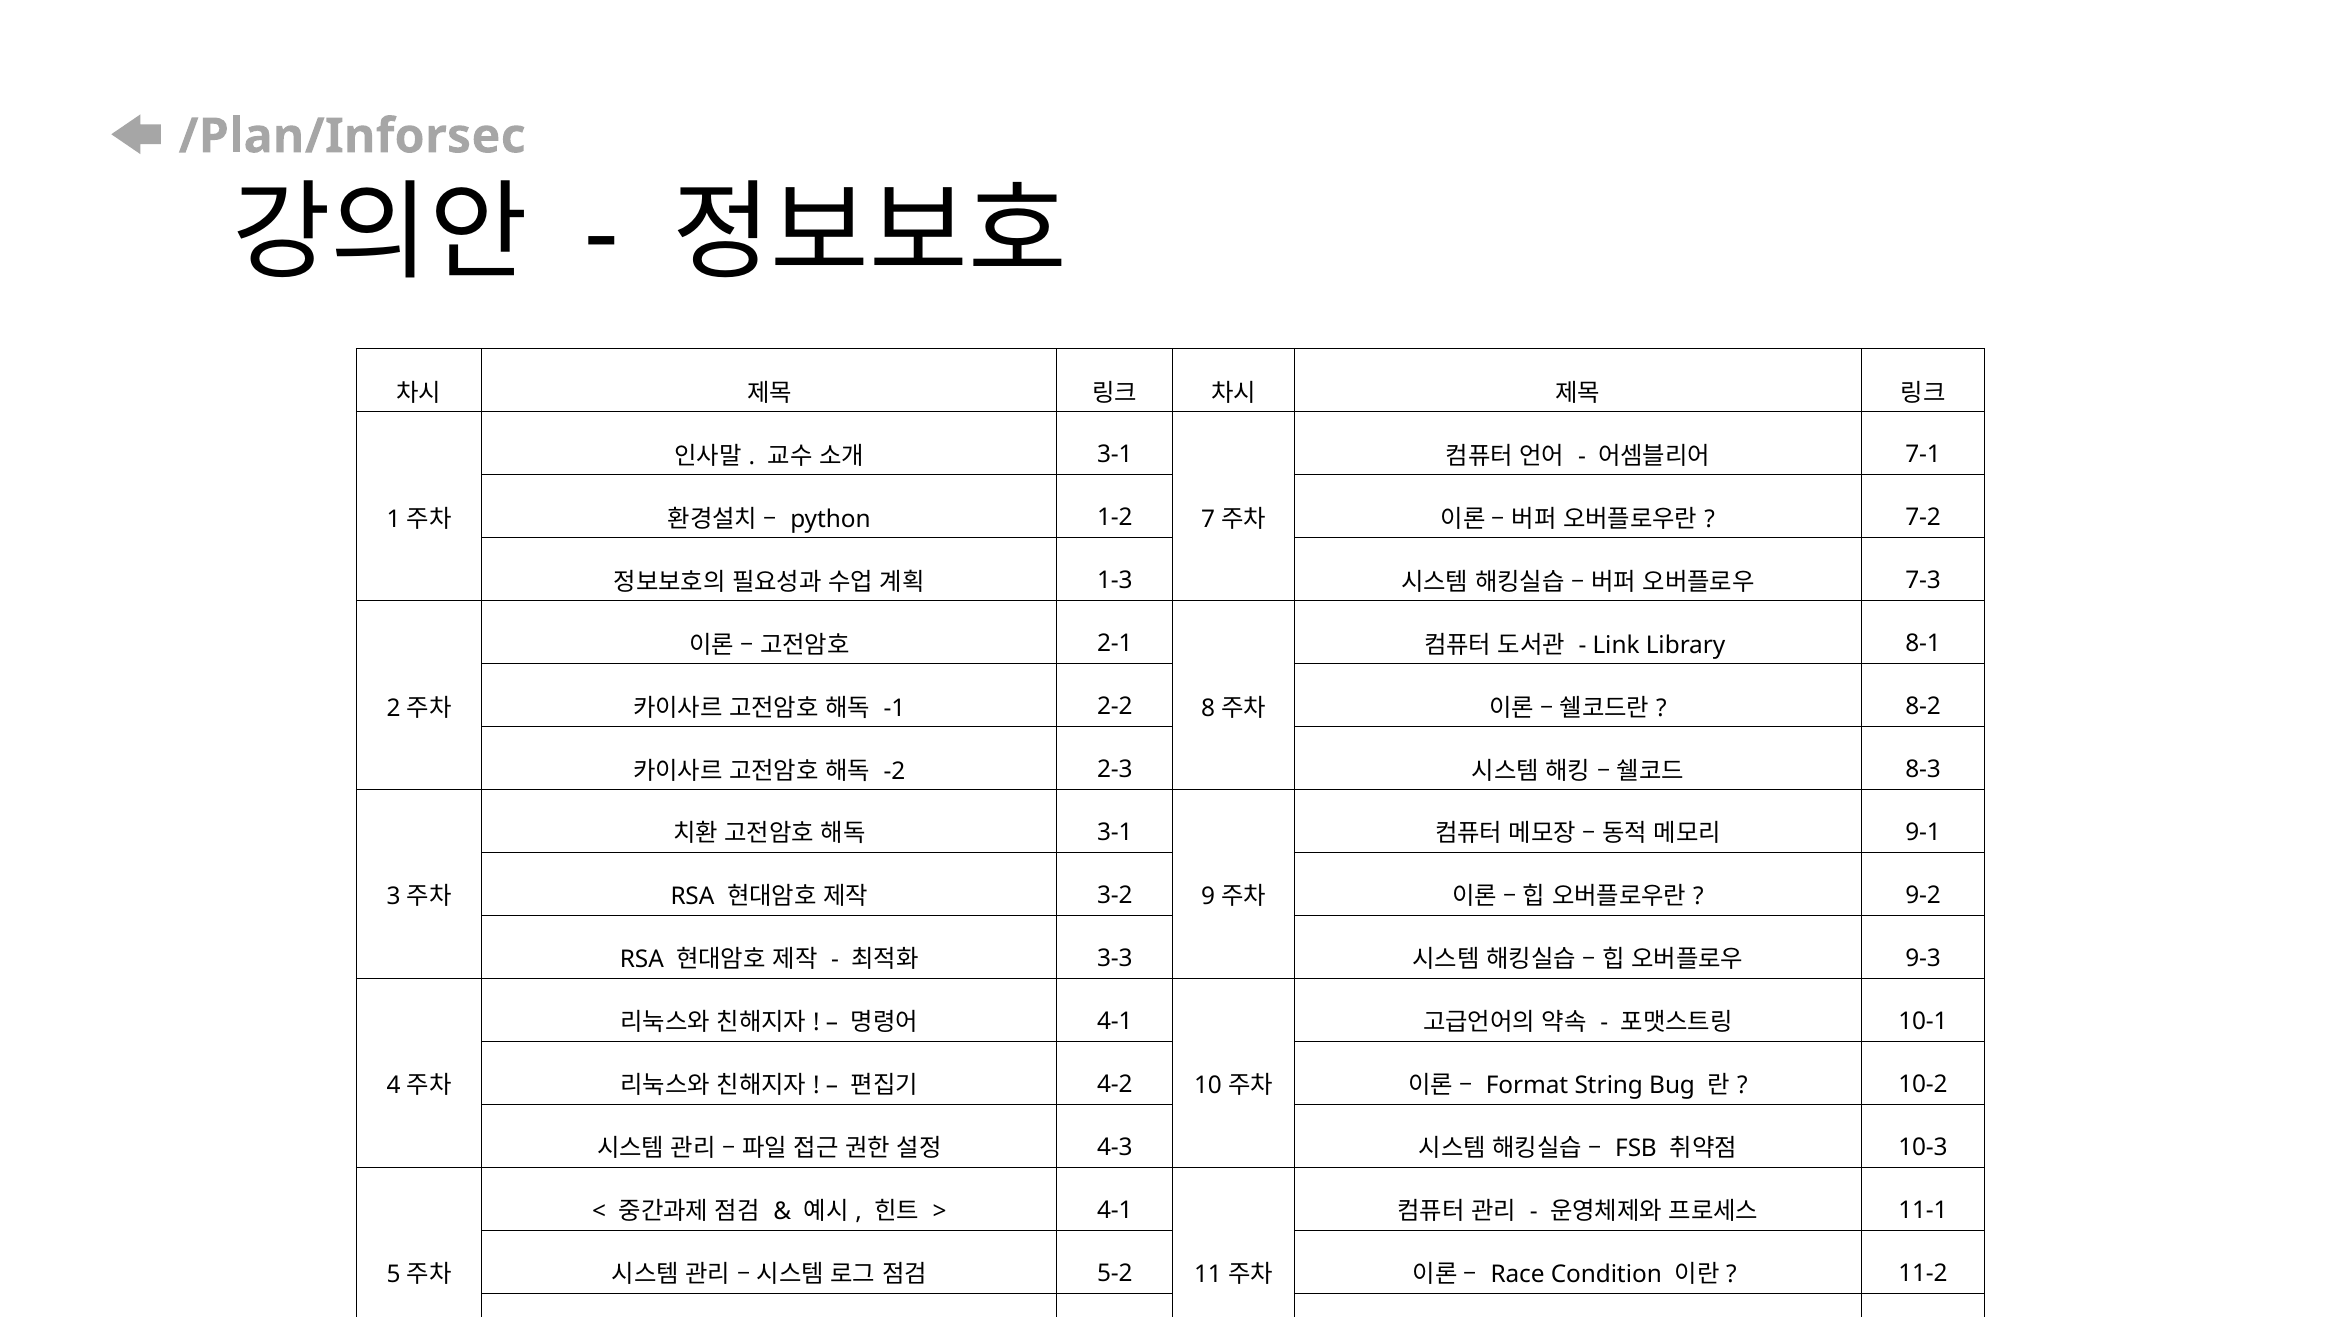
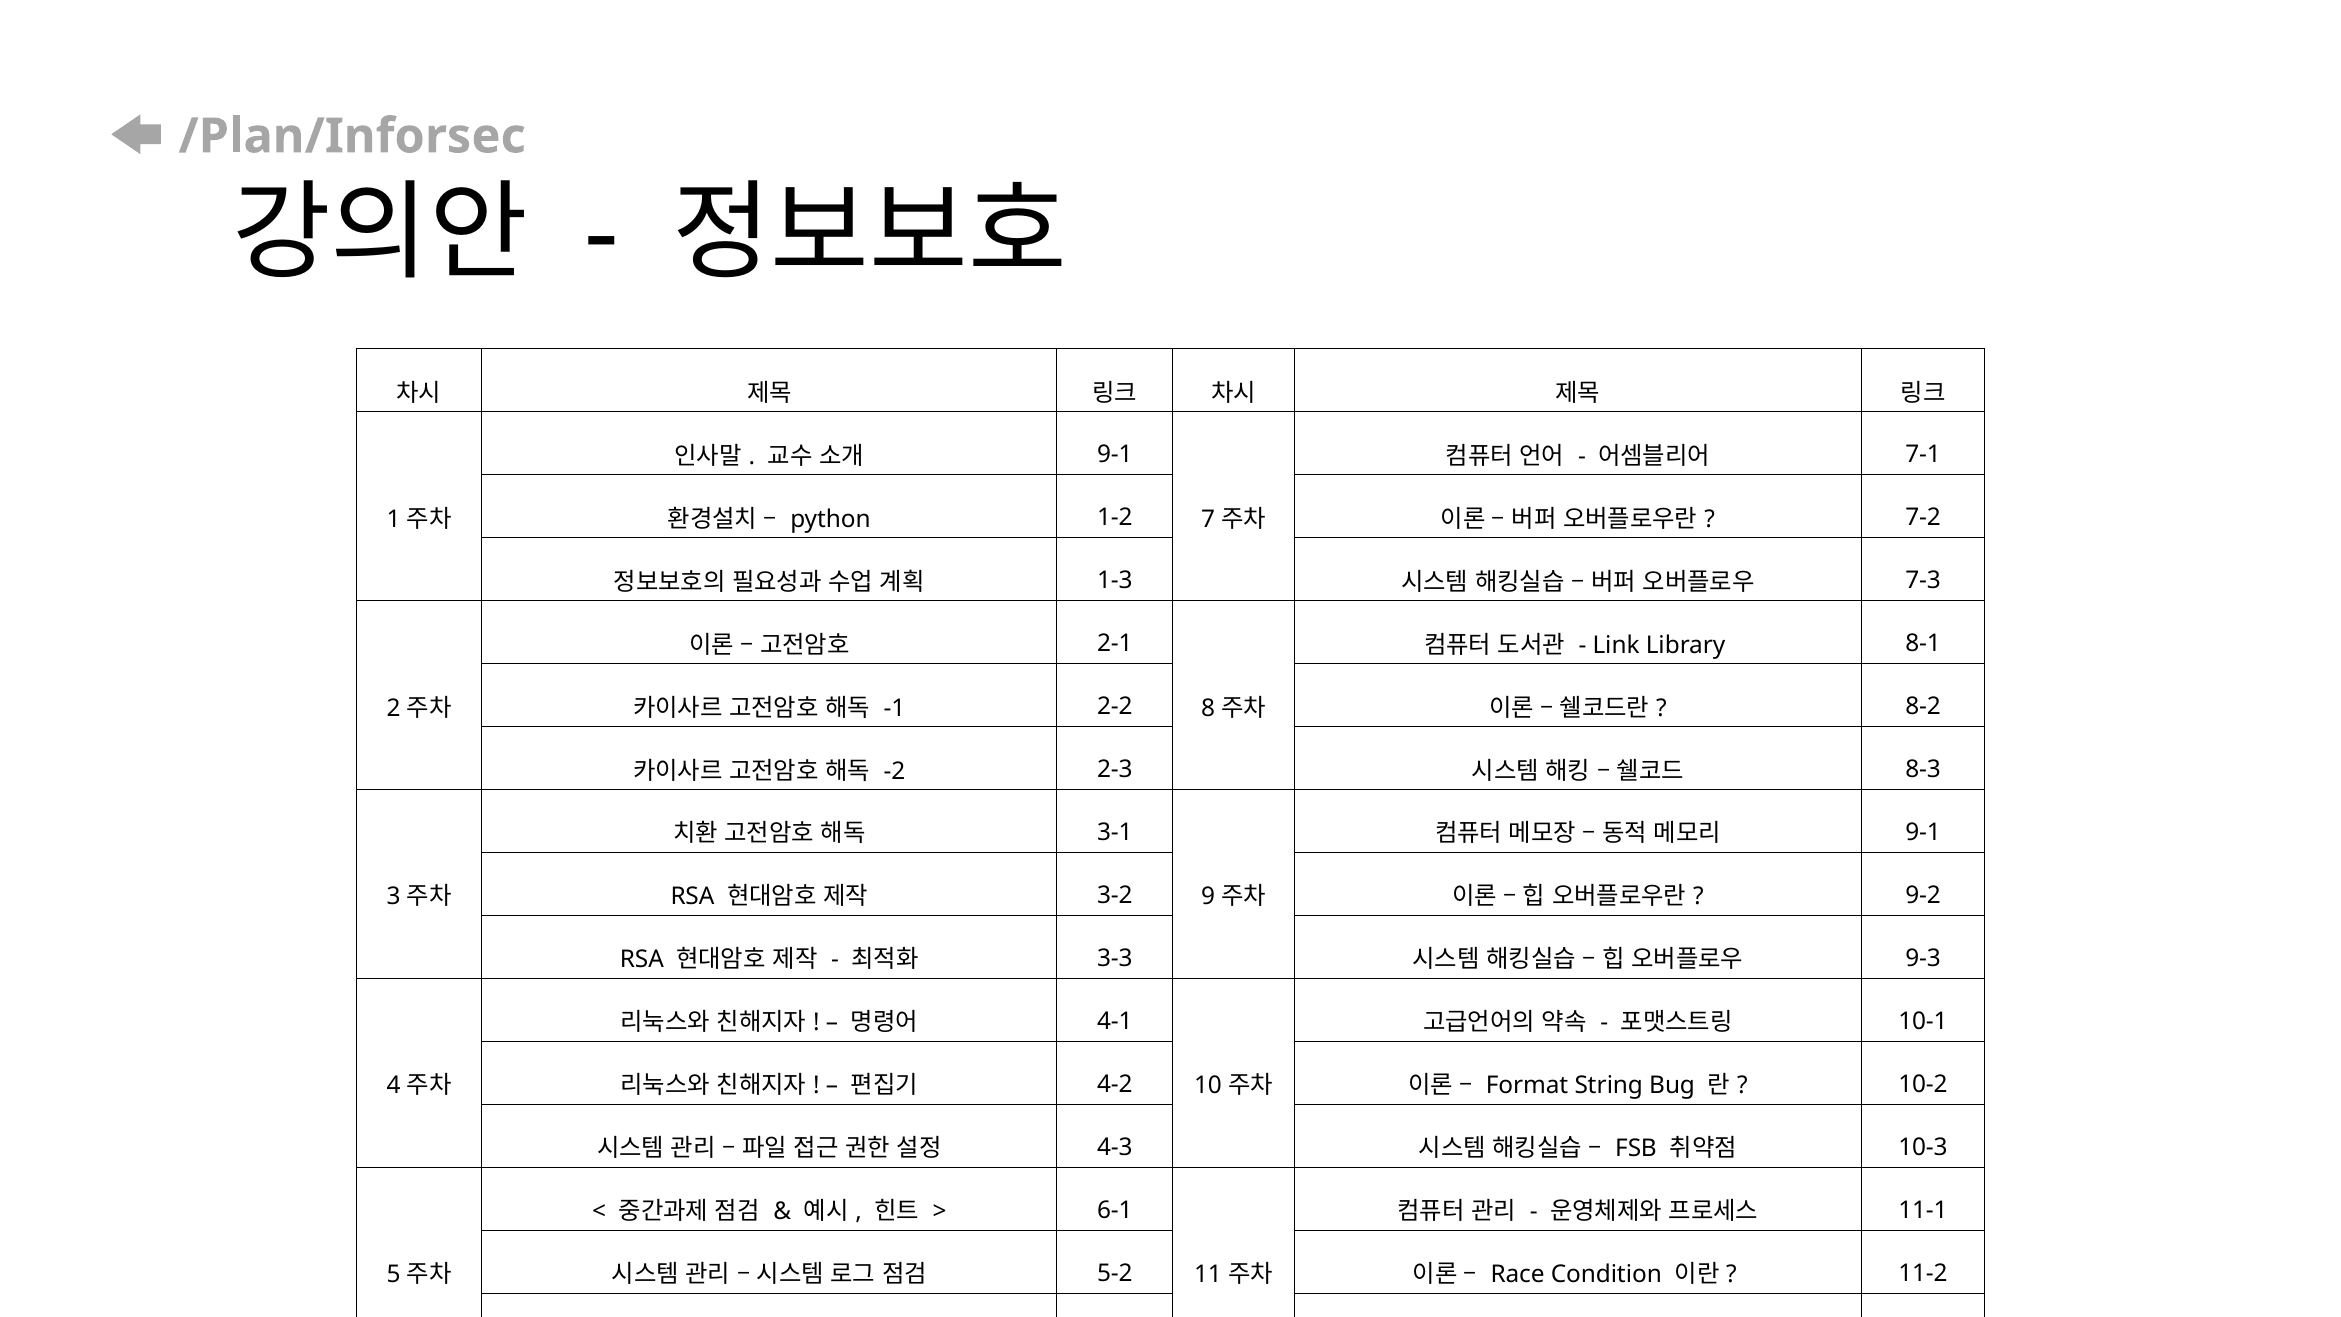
3-1: 3-1 -> 9-1 (1115, 454)
4-1: 4-1 -> 6-1 (1115, 1210)
